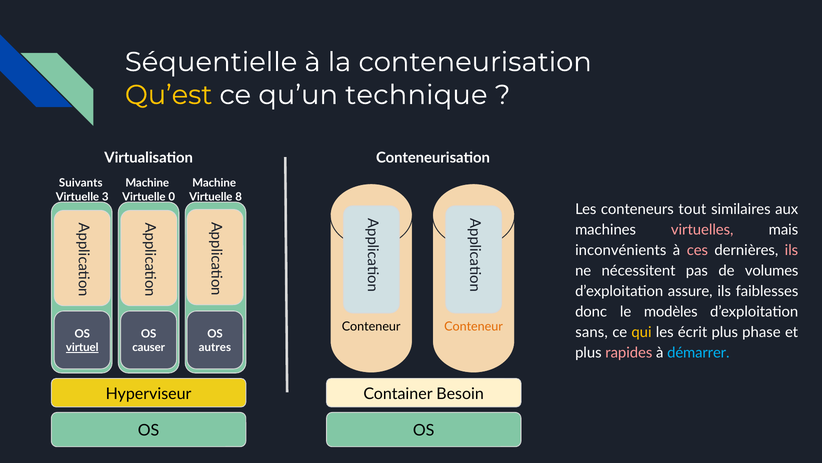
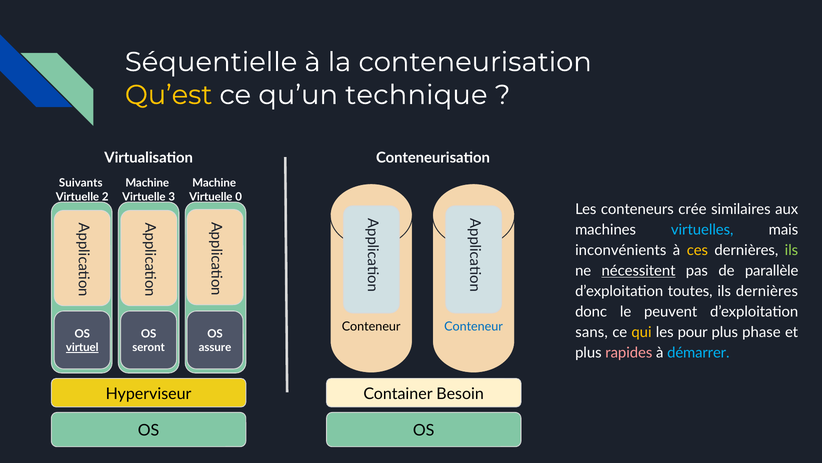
3: 3 -> 2 (105, 197)
0: 0 -> 3 (172, 197)
8: 8 -> 0 (239, 197)
tout: tout -> crée (692, 209)
virtuelles colour: pink -> light blue (702, 230)
ces colour: pink -> yellow (697, 250)
ils colour: pink -> light green (791, 250)
nécessitent underline: none -> present (639, 271)
volumes: volumes -> parallèle (772, 271)
assure: assure -> toutes (690, 291)
ils faiblesses: faiblesses -> dernières (767, 291)
modèles: modèles -> peuvent (671, 312)
Conteneur colour: orange -> blue (474, 326)
écrit: écrit -> pour (693, 332)
causer: causer -> seront (149, 347)
autres: autres -> assure (215, 347)
